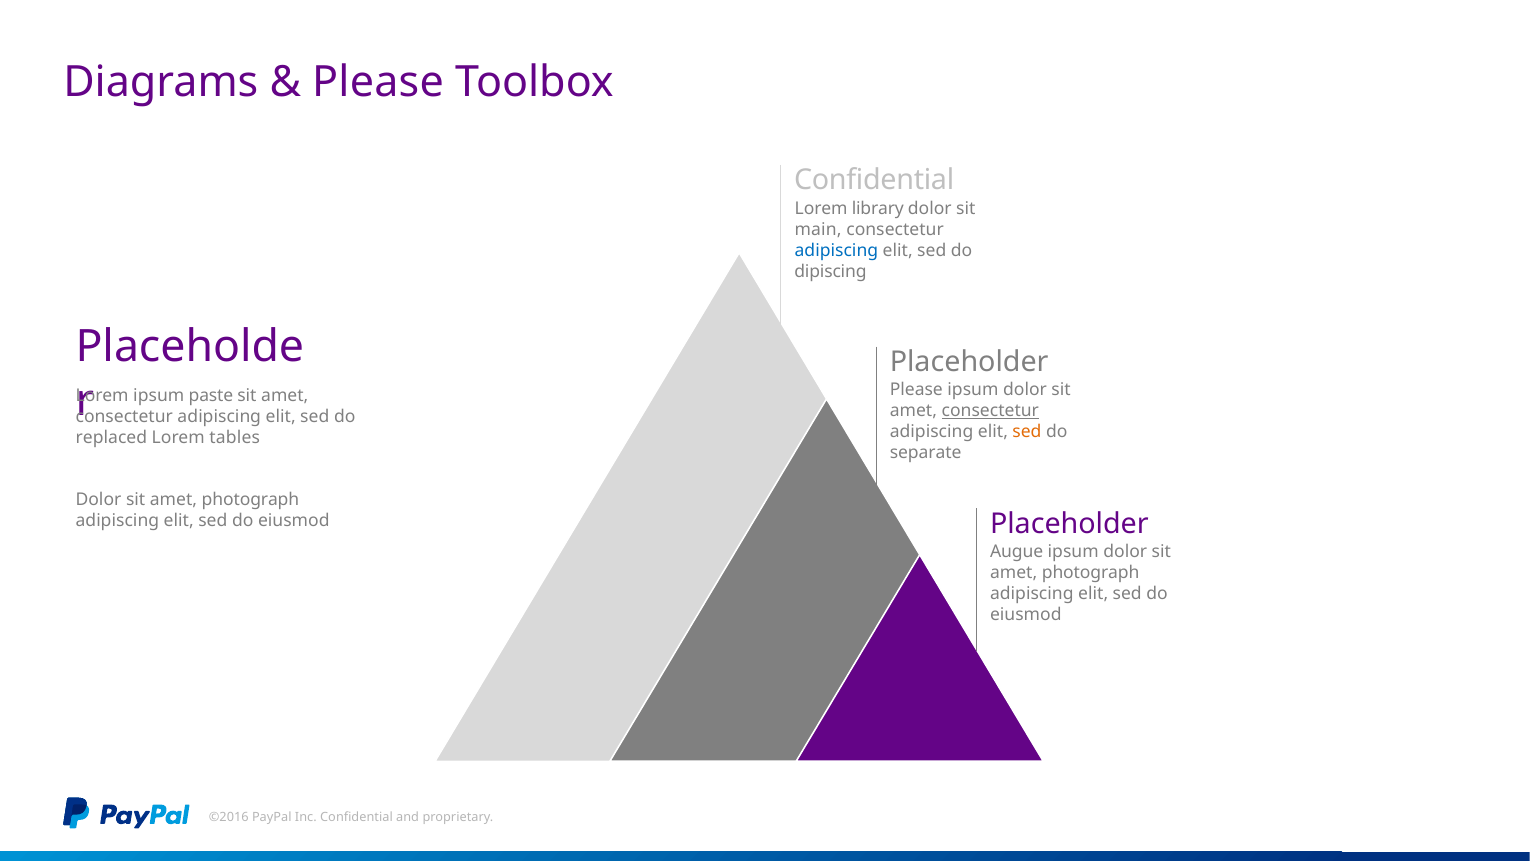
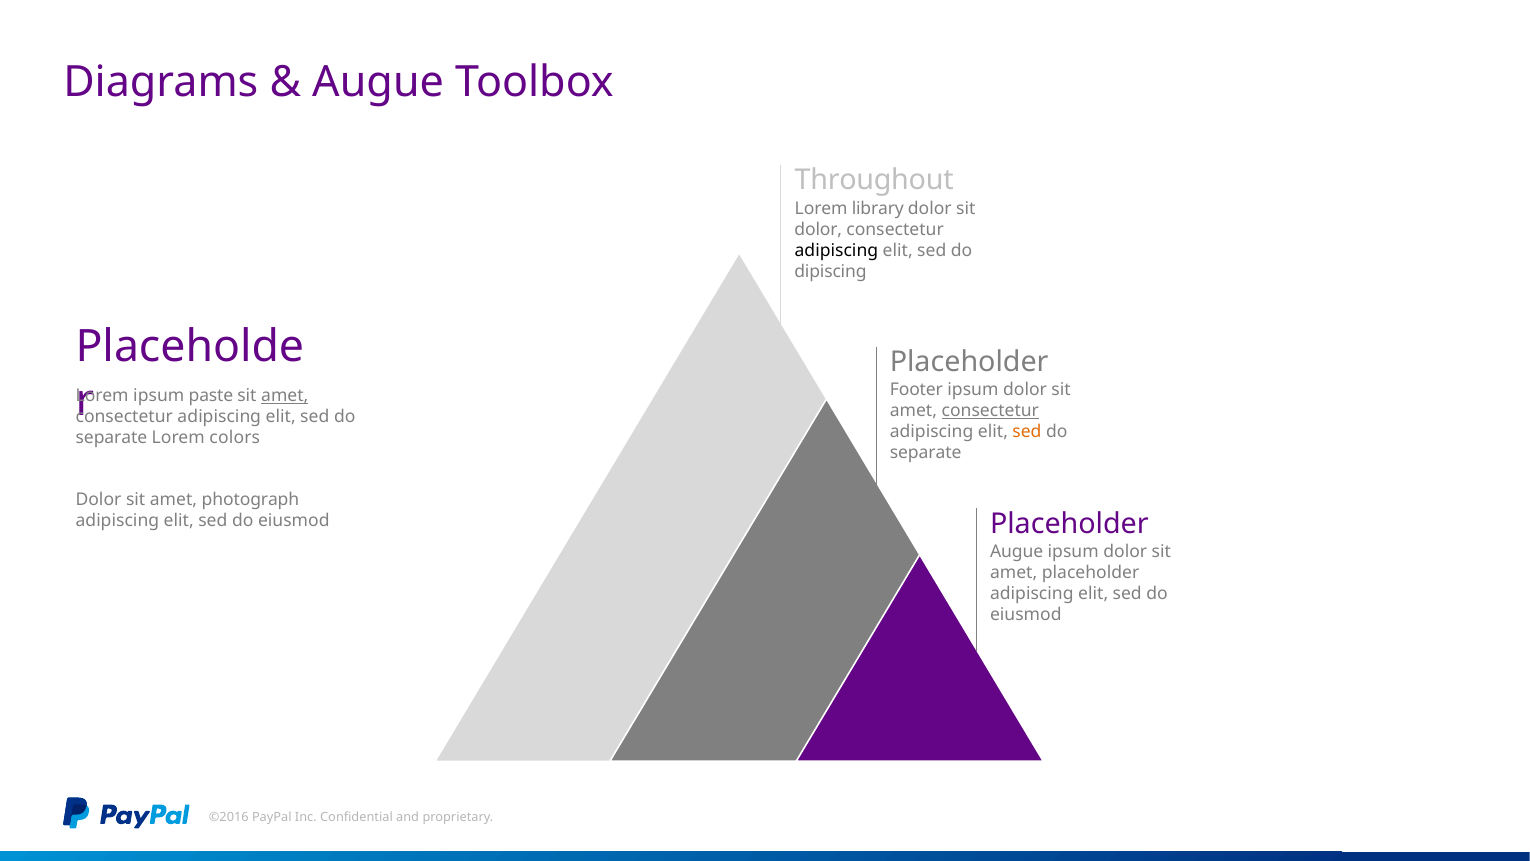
Please: Please -> Augue (378, 82)
Confidential: Confidential -> Throughout (874, 180)
main: main -> dolor (818, 229)
adipiscing colour: blue -> black (836, 250)
Please: Please -> Footer (916, 390)
amet underline: none -> present (285, 396)
replaced: replaced -> separate (111, 438)
tables: tables -> colors (235, 438)
photograph: photograph -> placeholder (1091, 572)
